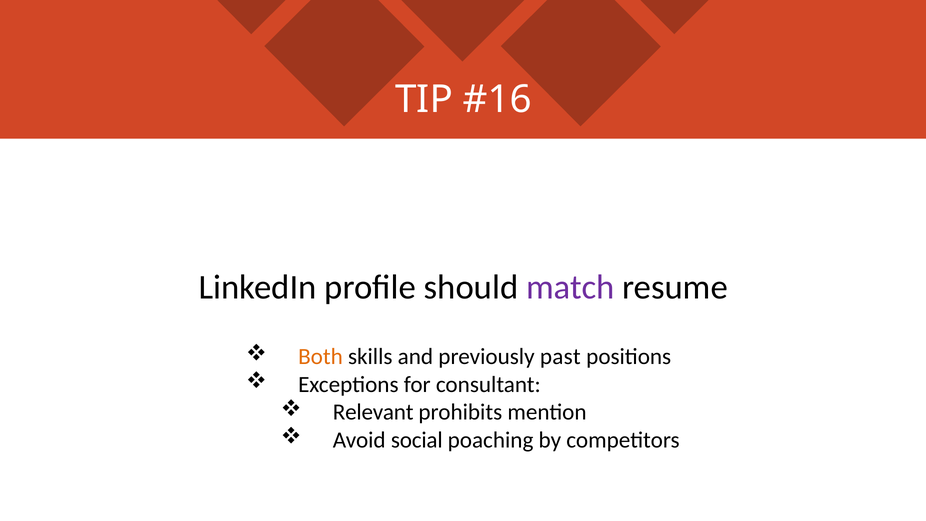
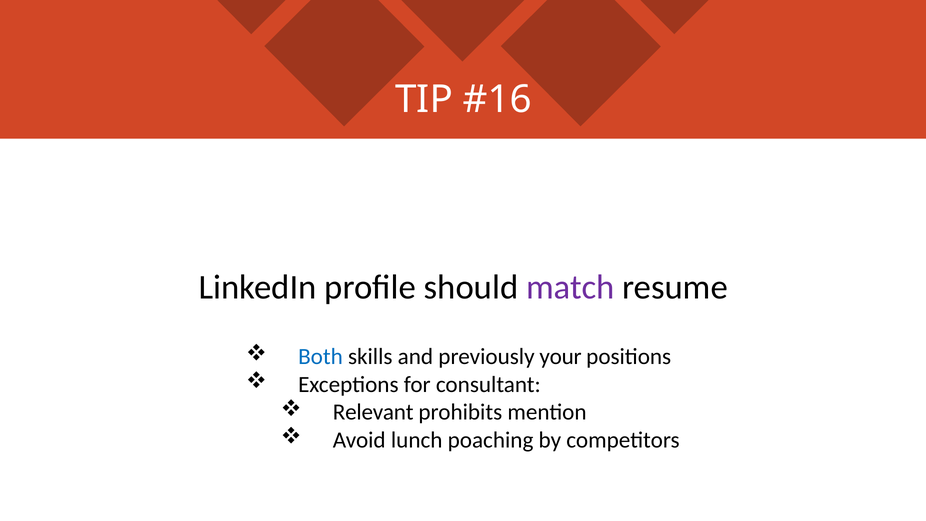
Both colour: orange -> blue (320, 357)
past: past -> your (561, 357)
social: social -> lunch (417, 440)
